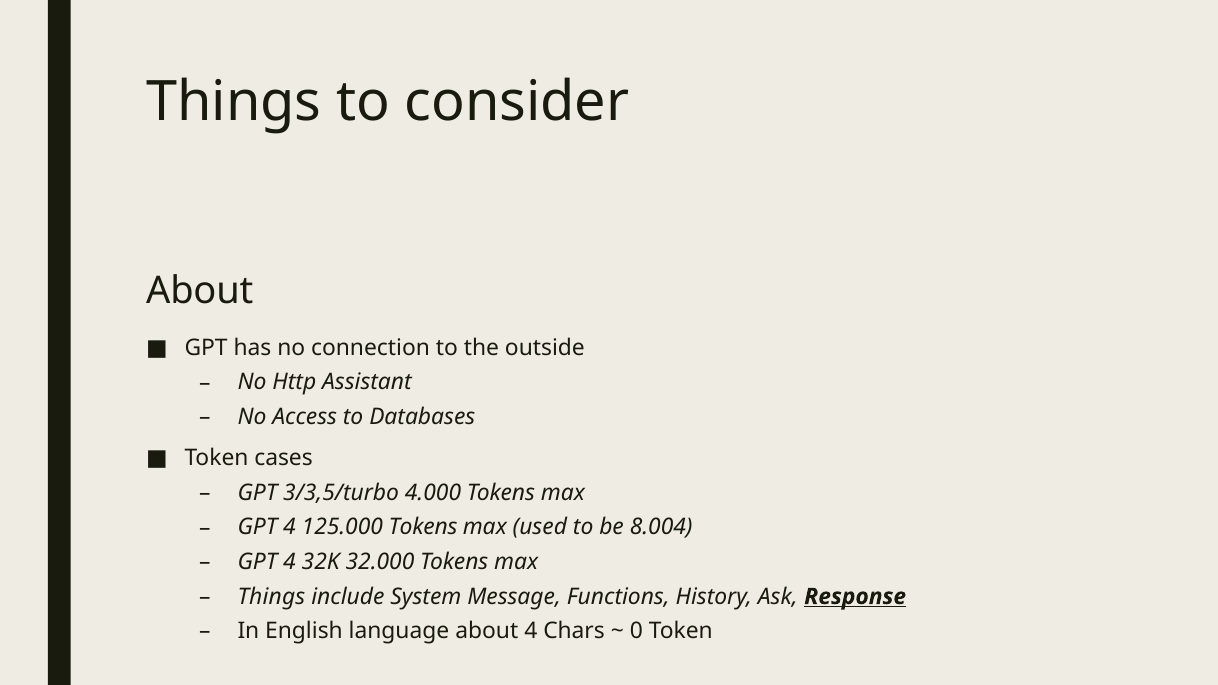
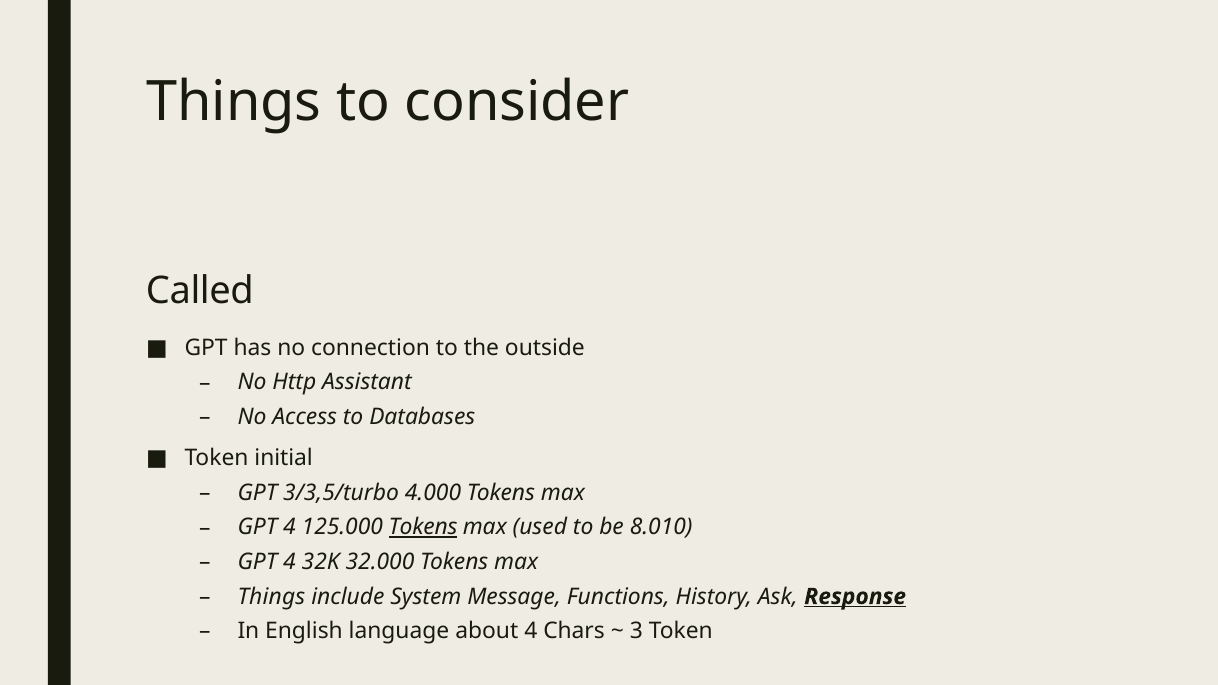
About: About -> Called (200, 291)
cases: cases -> initial (284, 458)
Tokens underline: none -> present (423, 527)
8.004: 8.004 -> 8.010 (661, 527)
0: 0 -> 3 (636, 631)
